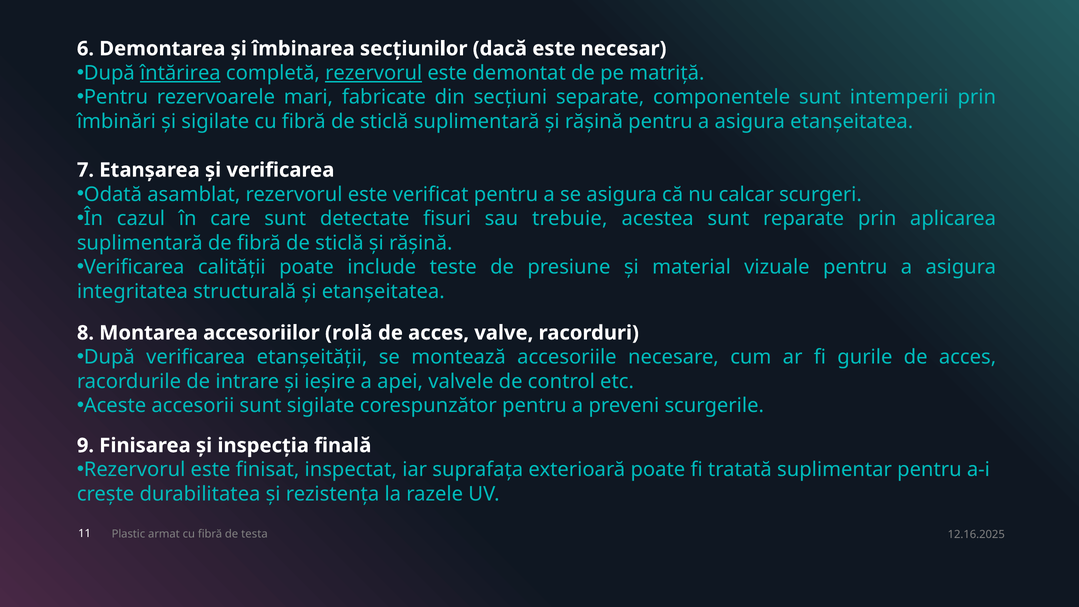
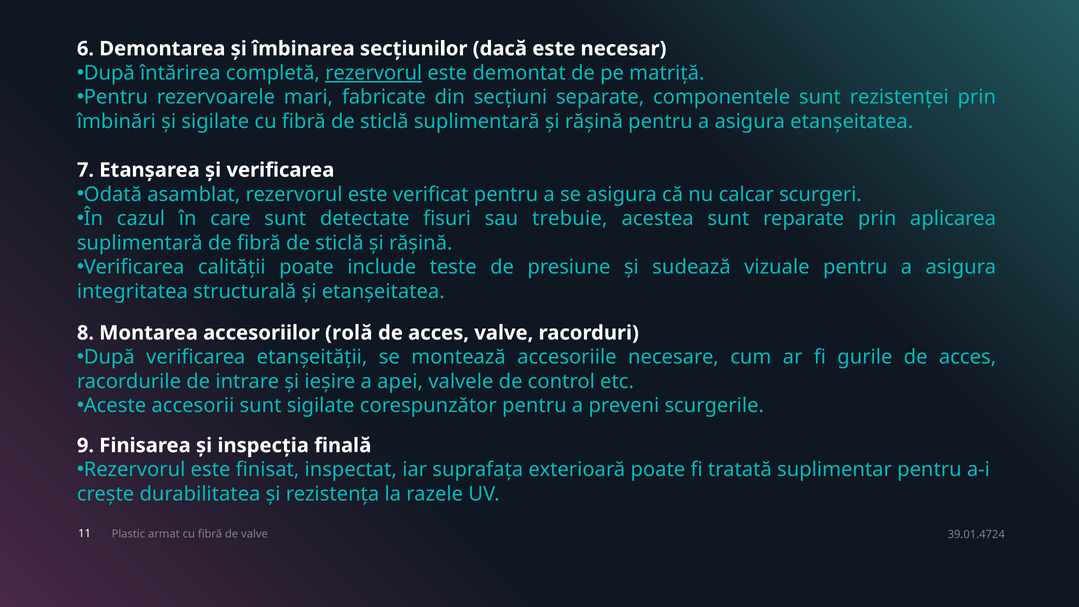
întărirea underline: present -> none (180, 73)
intemperii: intemperii -> rezistenței (899, 97)
material: material -> sudează (692, 267)
de testa: testa -> valve (255, 534)
12.16.2025: 12.16.2025 -> 39.01.4724 (976, 534)
